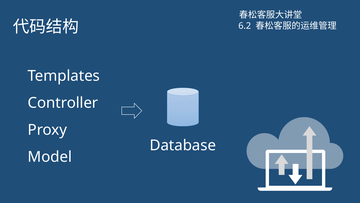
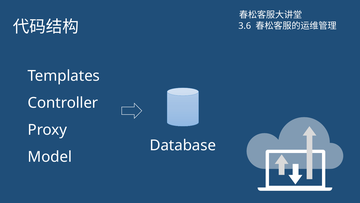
6.2: 6.2 -> 3.6 (245, 26)
